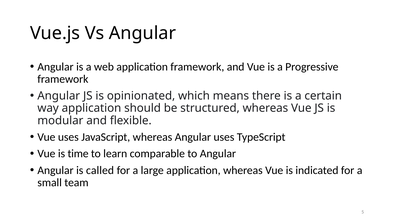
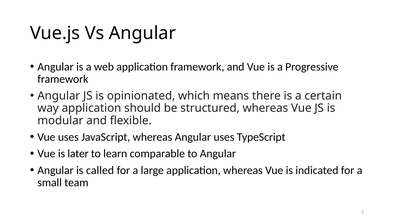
time: time -> later (78, 153)
